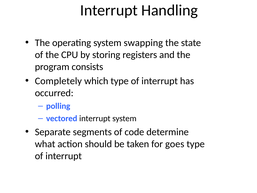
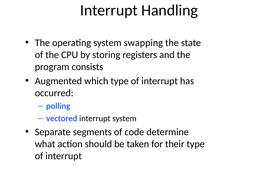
Completely: Completely -> Augmented (58, 81)
goes: goes -> their (175, 144)
